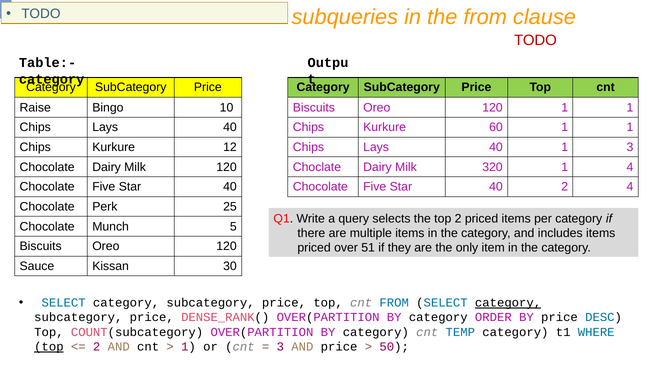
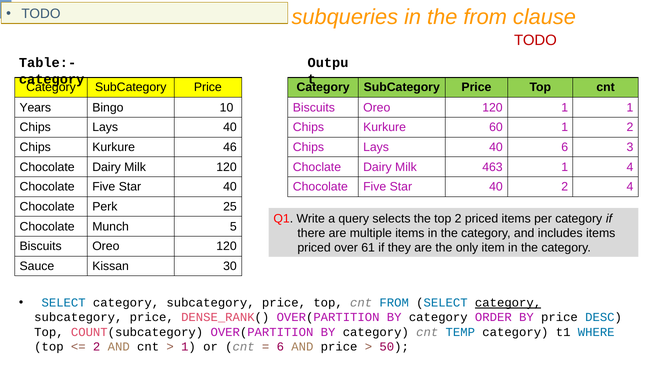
Raise: Raise -> Years (35, 108)
60 1 1: 1 -> 2 (630, 127)
12: 12 -> 46 (230, 147)
40 1: 1 -> 6 (565, 147)
320: 320 -> 463 (492, 167)
51: 51 -> 61 (368, 248)
top underline: present -> none (49, 347)
3: 3 -> 6 (280, 347)
